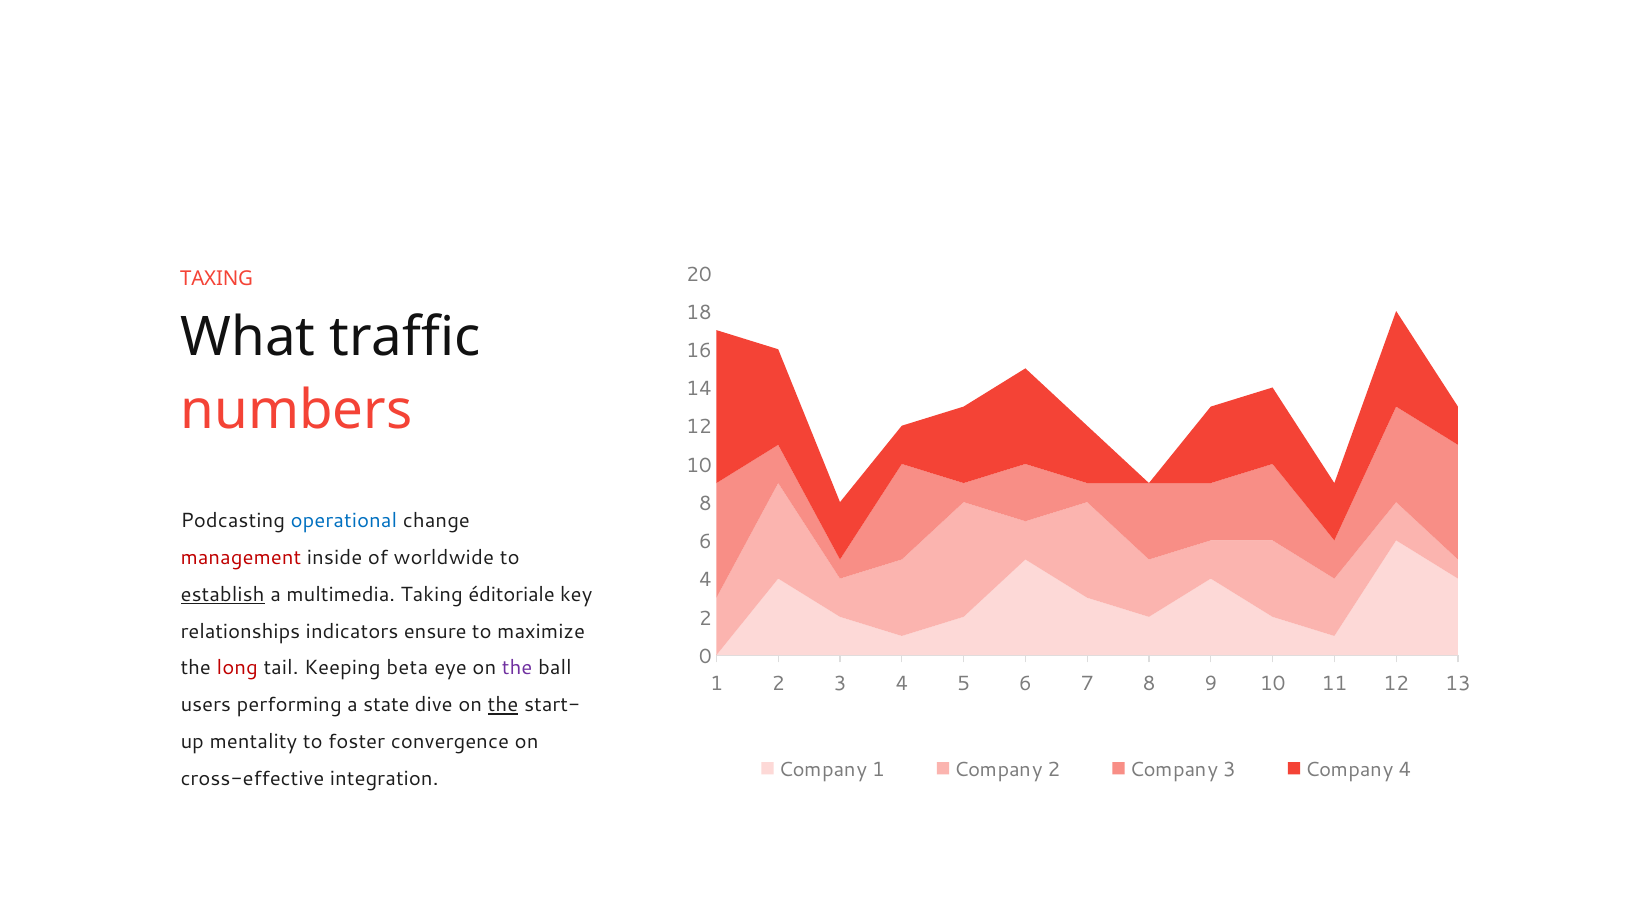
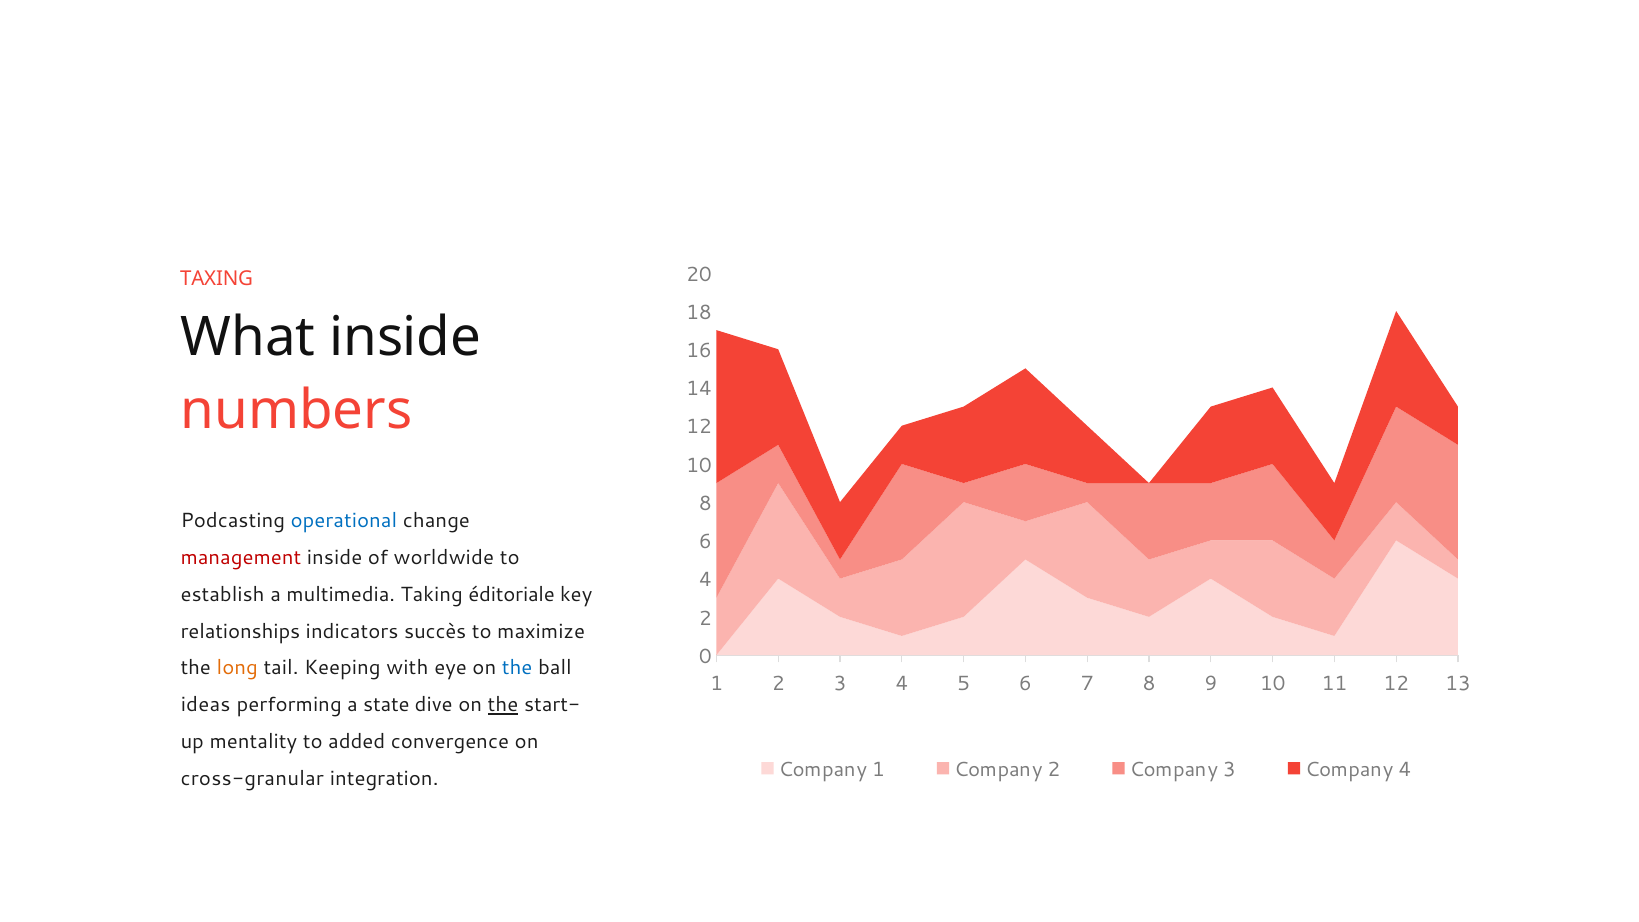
What traffic: traffic -> inside (405, 338)
establish underline: present -> none (223, 594)
ensure: ensure -> succès (435, 631)
long colour: red -> orange (237, 668)
beta: beta -> with (407, 668)
the colour: purple -> blue (517, 668)
users: users -> ideas (206, 705)
foster: foster -> added (357, 742)
cross-effective: cross-effective -> cross-granular (252, 779)
